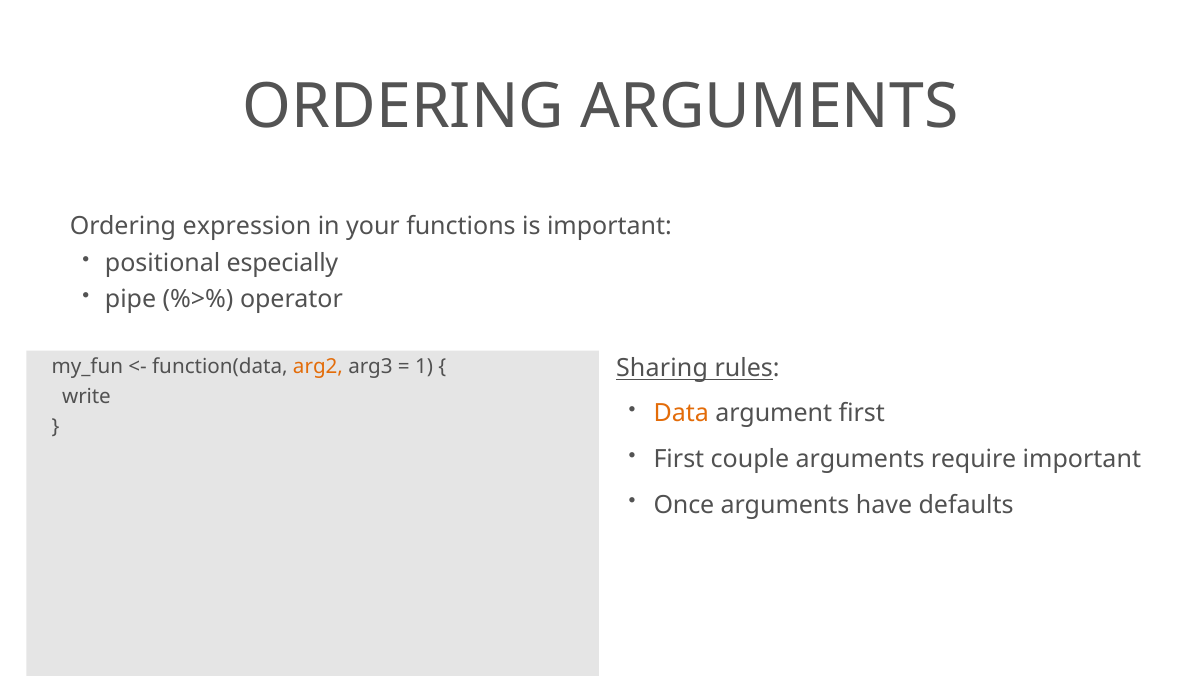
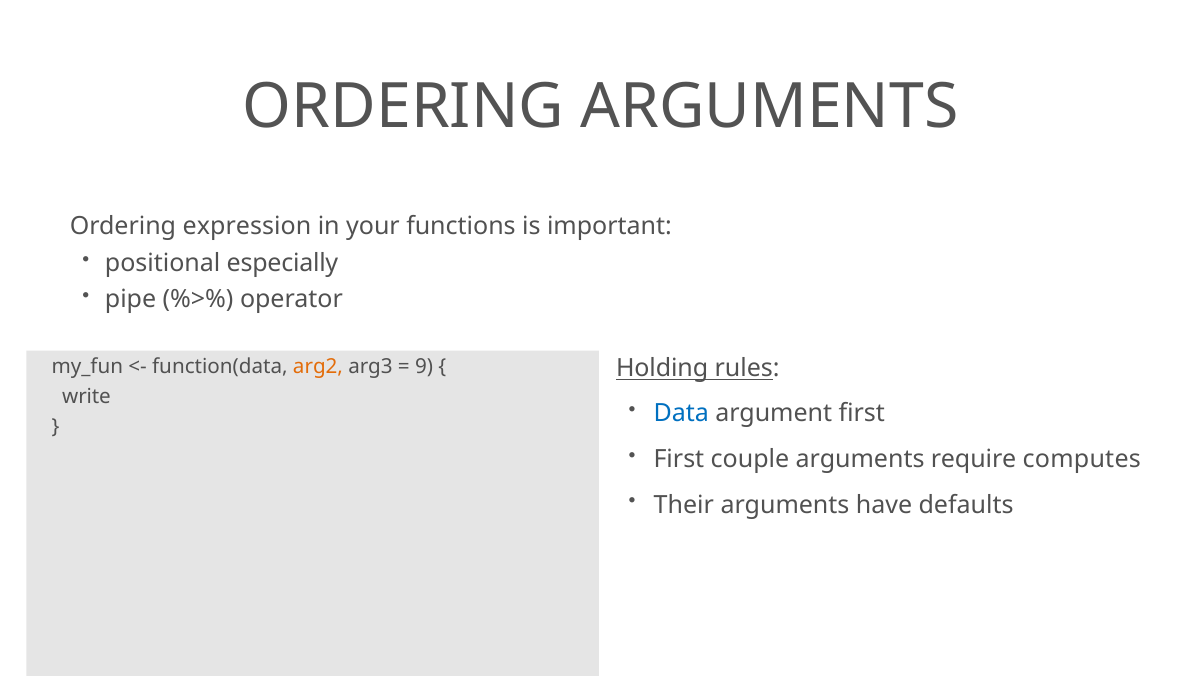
Sharing: Sharing -> Holding (662, 368)
1: 1 -> 9 (424, 367)
Data colour: orange -> blue (681, 413)
require important: important -> computes (1082, 459)
Once: Once -> Their (684, 505)
